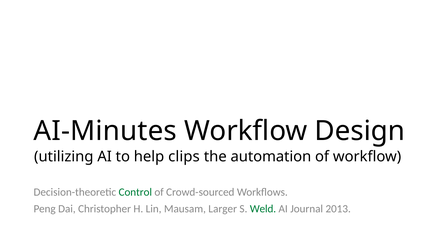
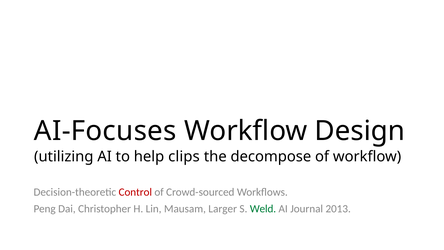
AI-Minutes: AI-Minutes -> AI-Focuses (105, 131)
automation: automation -> decompose (271, 156)
Control colour: green -> red (135, 192)
